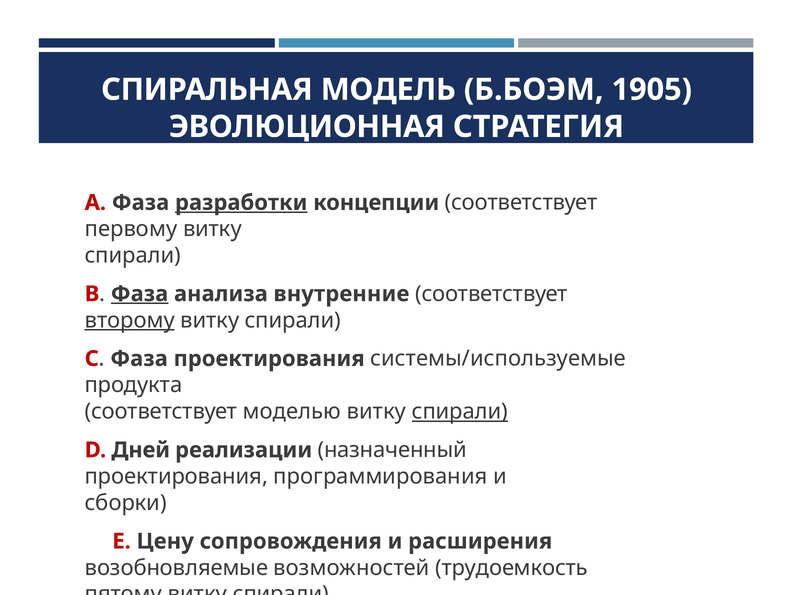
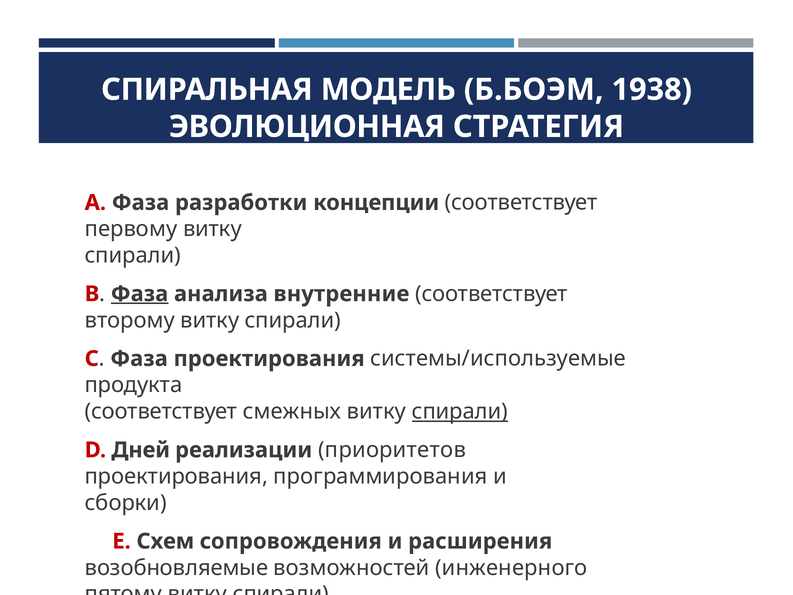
1905: 1905 -> 1938 (652, 90)
разработки underline: present -> none (241, 203)
второму underline: present -> none (130, 320)
моделью: моделью -> смежных (292, 412)
назначенный: назначенный -> приоритетов (392, 450)
Цену: Цену -> Схем (165, 541)
трудоемкость: трудоемкость -> инженерного (511, 568)
